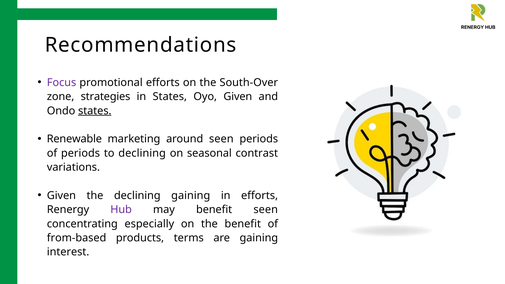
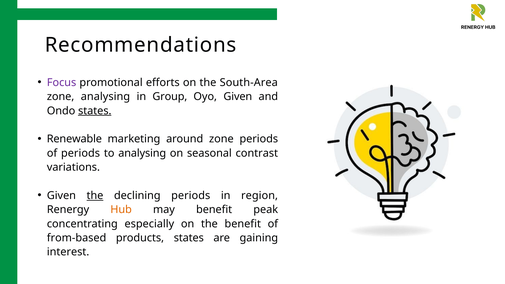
South-Over: South-Over -> South-Area (249, 83)
zone strategies: strategies -> analysing (105, 97)
in States: States -> Group (170, 97)
around seen: seen -> zone (221, 139)
to declining: declining -> analysing (142, 153)
the underline: none -> present (95, 196)
declining gaining: gaining -> periods (191, 196)
in efforts: efforts -> region (260, 196)
Hub colour: purple -> orange (121, 210)
benefit seen: seen -> peak (266, 210)
products terms: terms -> states (189, 238)
